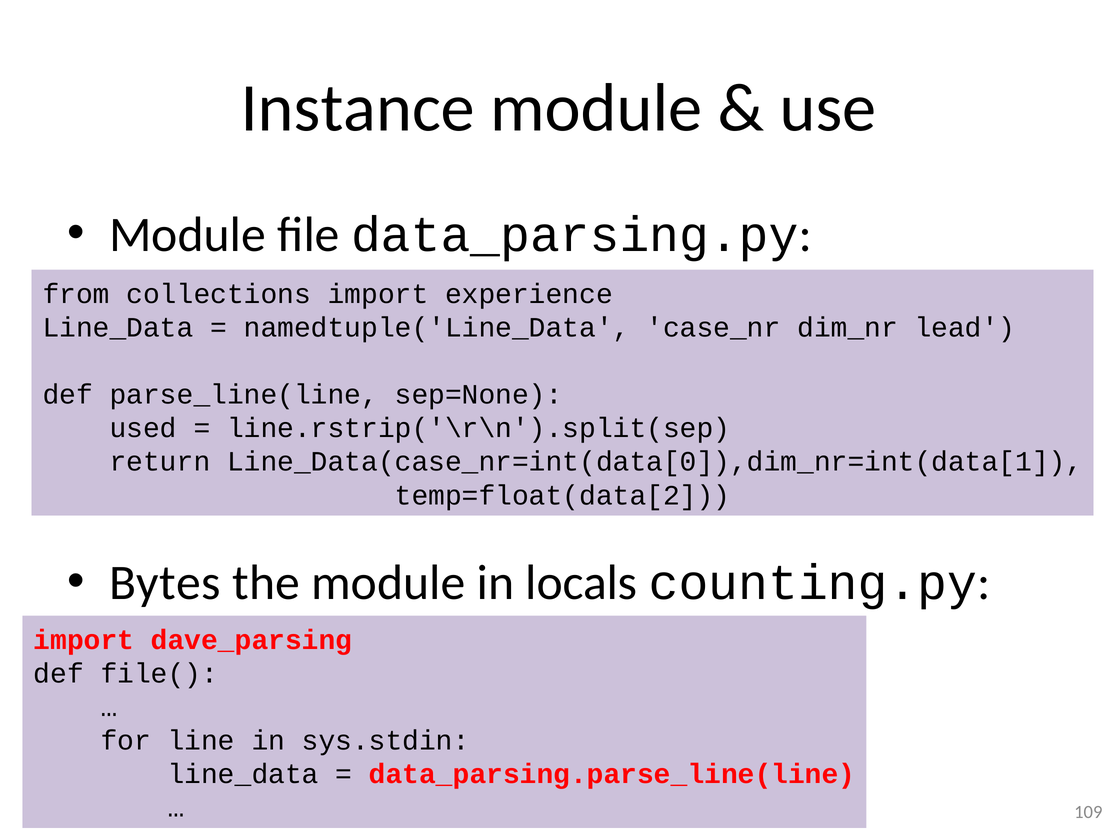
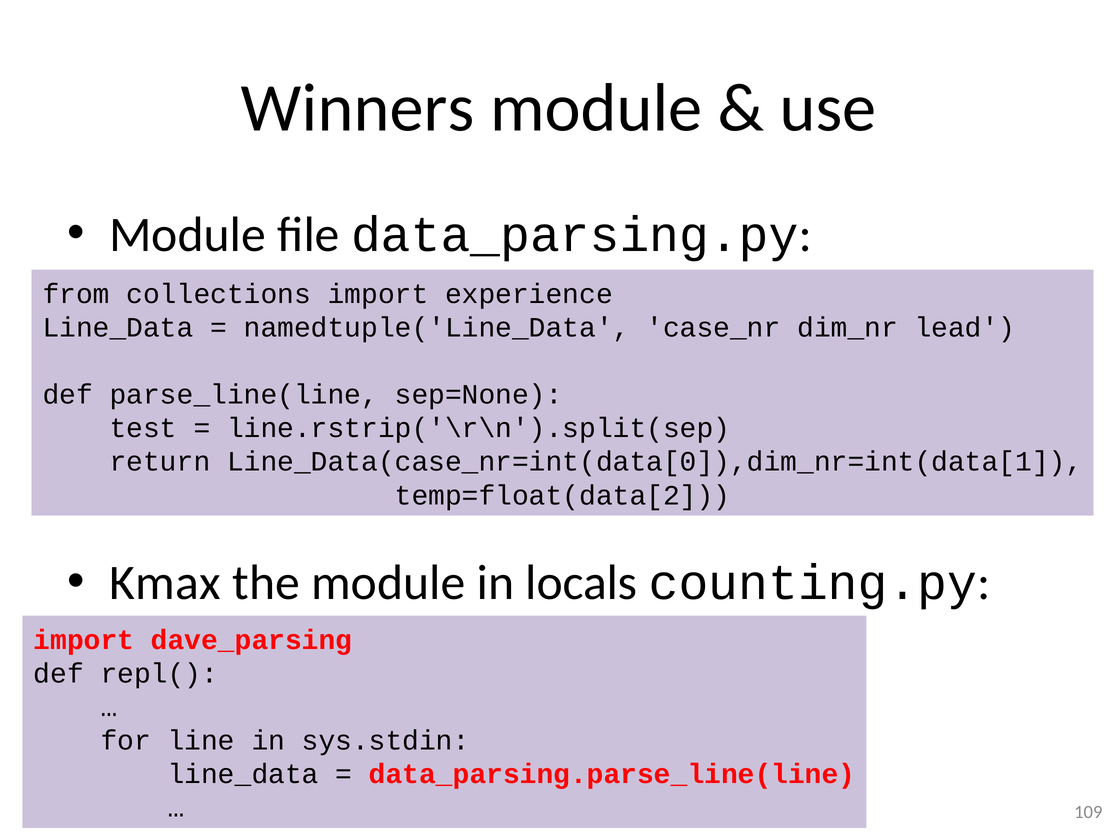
Instance: Instance -> Winners (358, 108)
used: used -> test (143, 428)
Bytes: Bytes -> Kmax (165, 582)
file(: file( -> repl( (159, 673)
